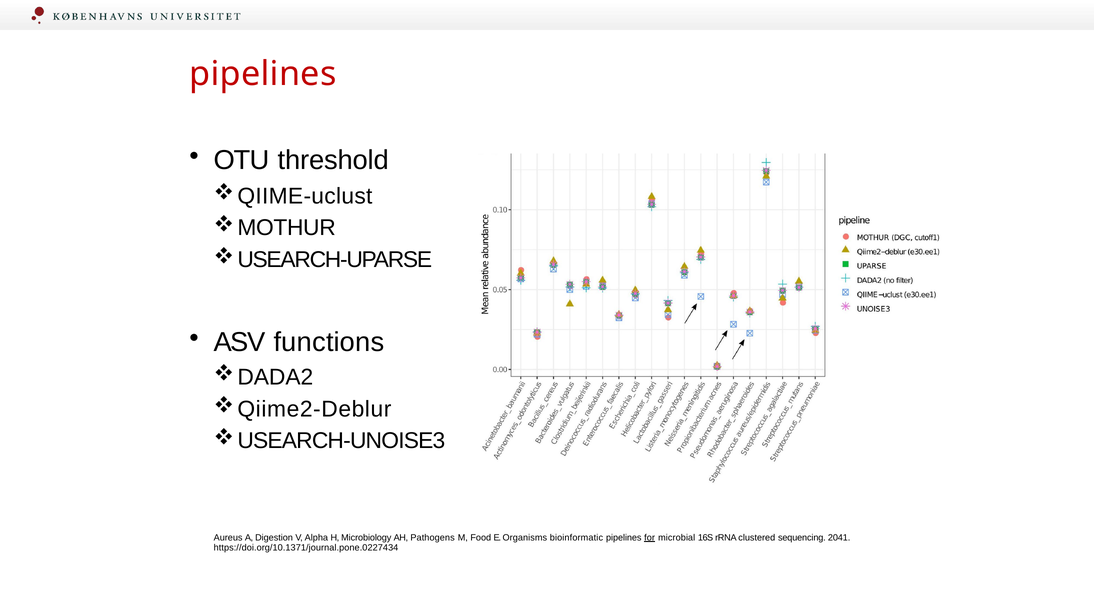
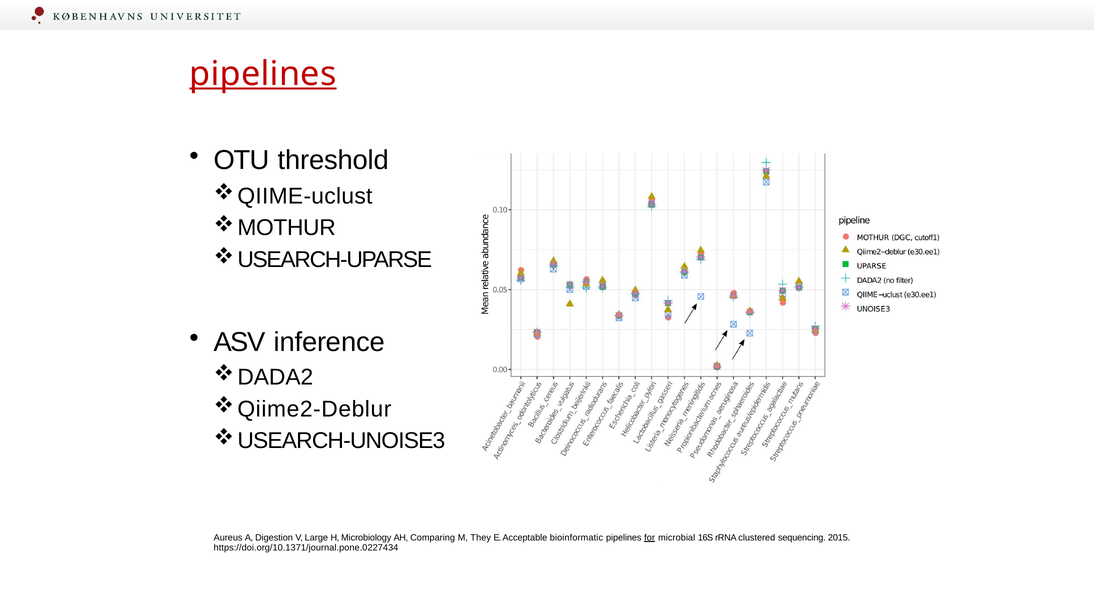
pipelines underline: none -> present (263, 74)
functions: functions -> inference (329, 343)
Alpha: Alpha -> Large (316, 538)
Pathogens: Pathogens -> Comparing (433, 538)
Food: Food -> They (481, 538)
Organisms: Organisms -> Acceptable (525, 538)
2041: 2041 -> 2015 (839, 538)
